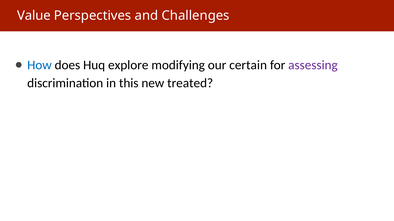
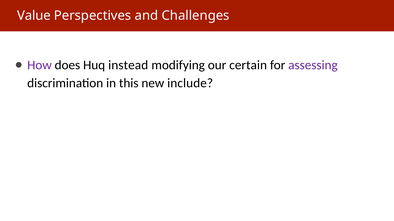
How colour: blue -> purple (39, 65)
explore: explore -> instead (128, 65)
treated: treated -> include (190, 83)
